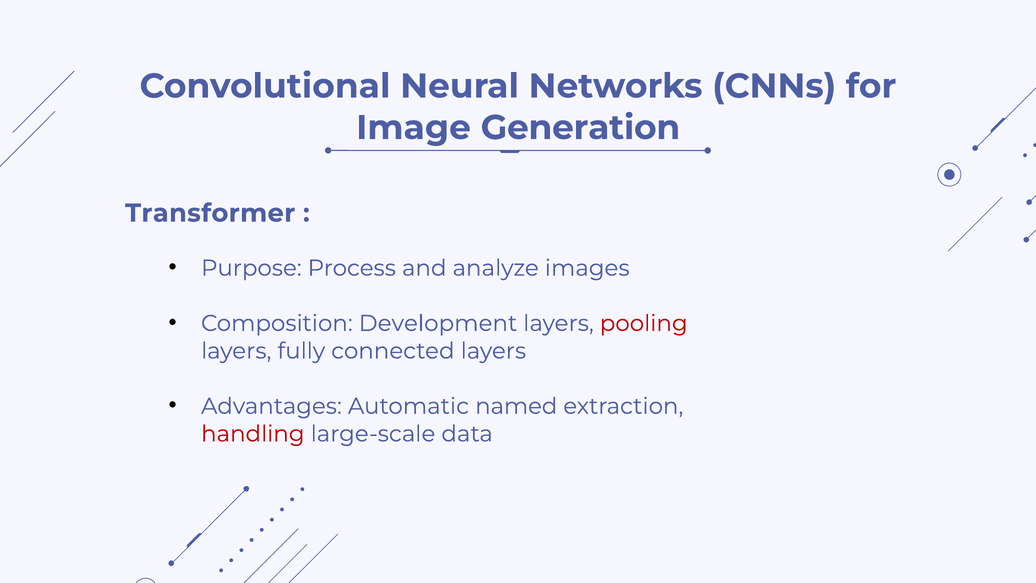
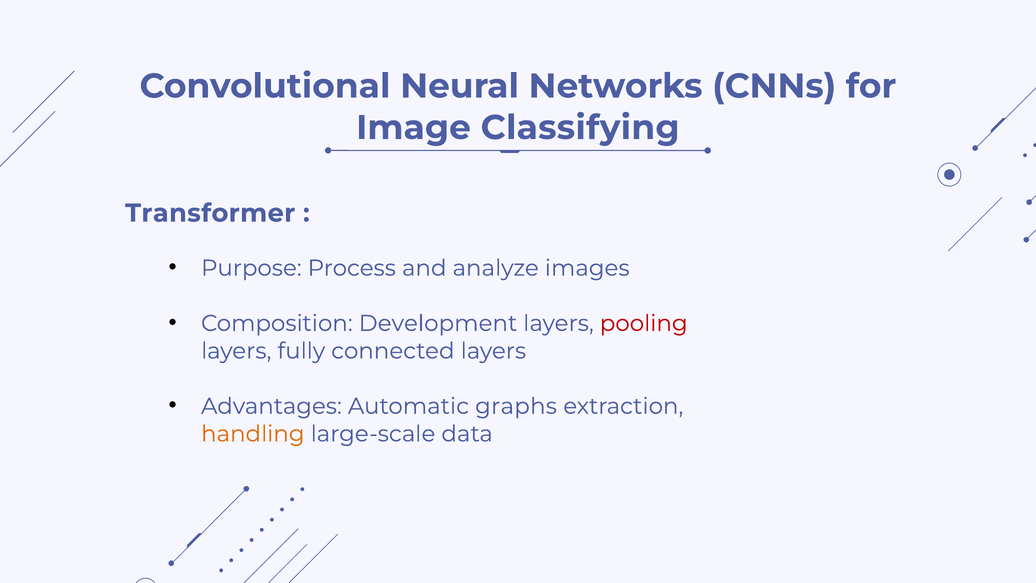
Generation: Generation -> Classifying (580, 128)
named: named -> graphs (516, 406)
handling colour: red -> orange (253, 434)
